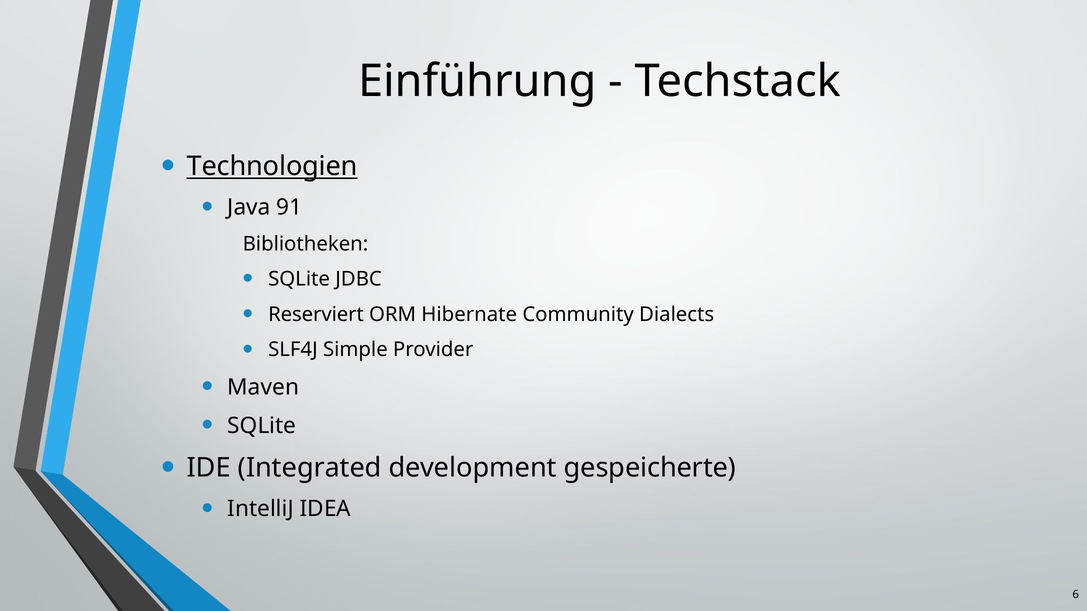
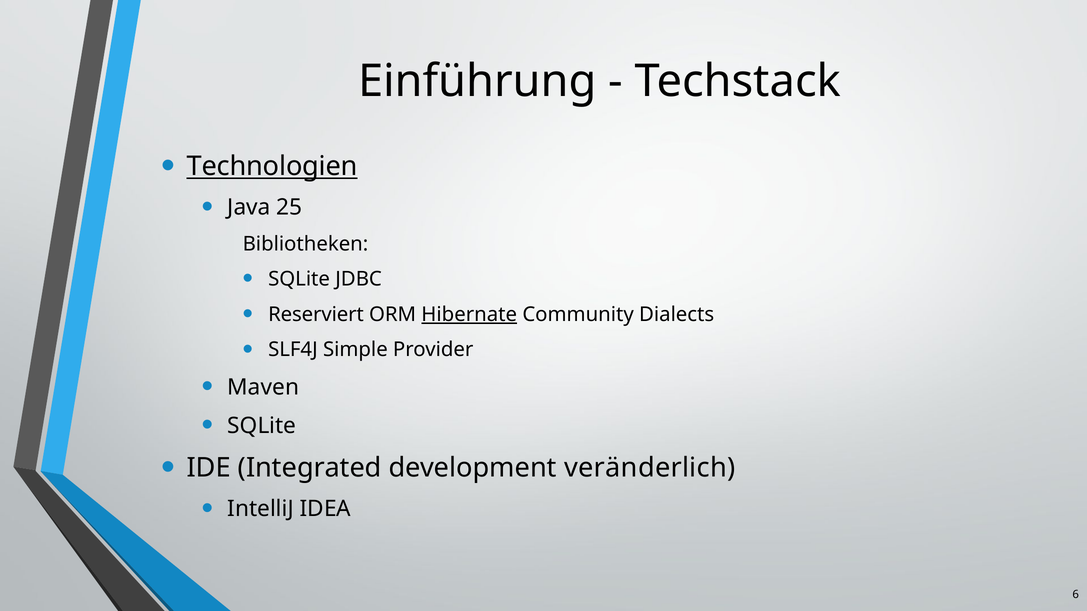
91: 91 -> 25 (289, 207)
Hibernate underline: none -> present (469, 315)
gespeicherte: gespeicherte -> veränderlich (650, 468)
